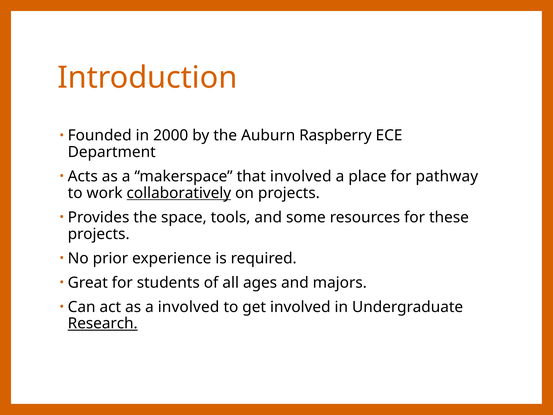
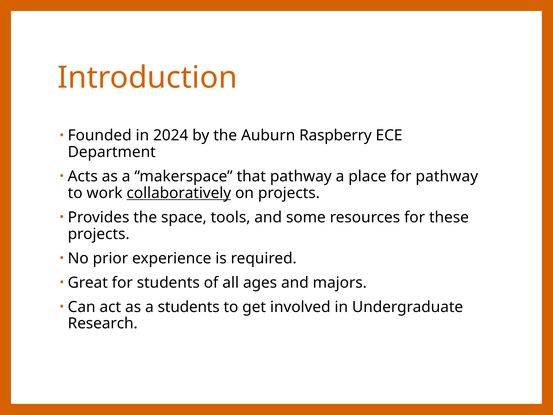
2000: 2000 -> 2024 (171, 135)
that involved: involved -> pathway (301, 176)
a involved: involved -> students (189, 307)
Research underline: present -> none (103, 323)
